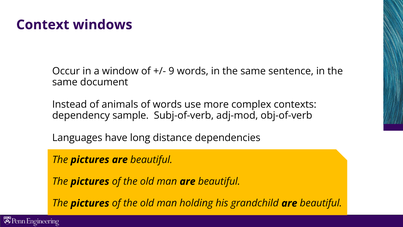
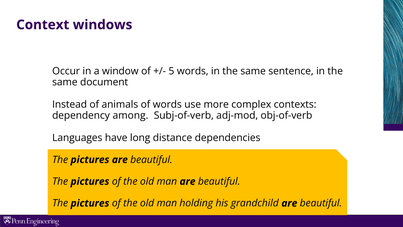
9: 9 -> 5 (171, 71)
sample: sample -> among (130, 115)
